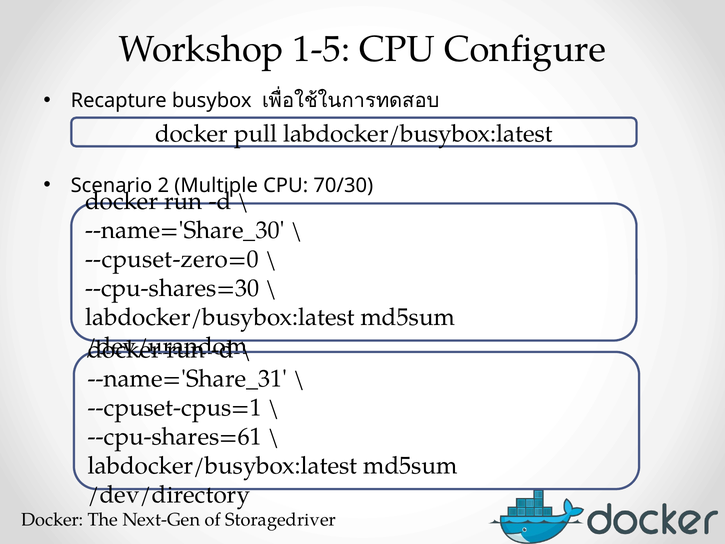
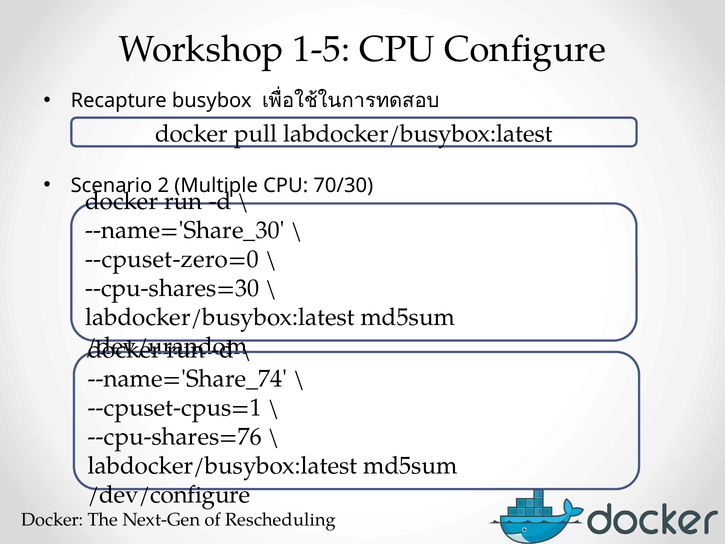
--name='Share_31: --name='Share_31 -> --name='Share_74 (188, 378)
--cpu-shares=61: --cpu-shares=61 -> --cpu-shares=76 (175, 436)
/dev/directory: /dev/directory -> /dev/configure (169, 494)
Storagedriver: Storagedriver -> Rescheduling (280, 520)
